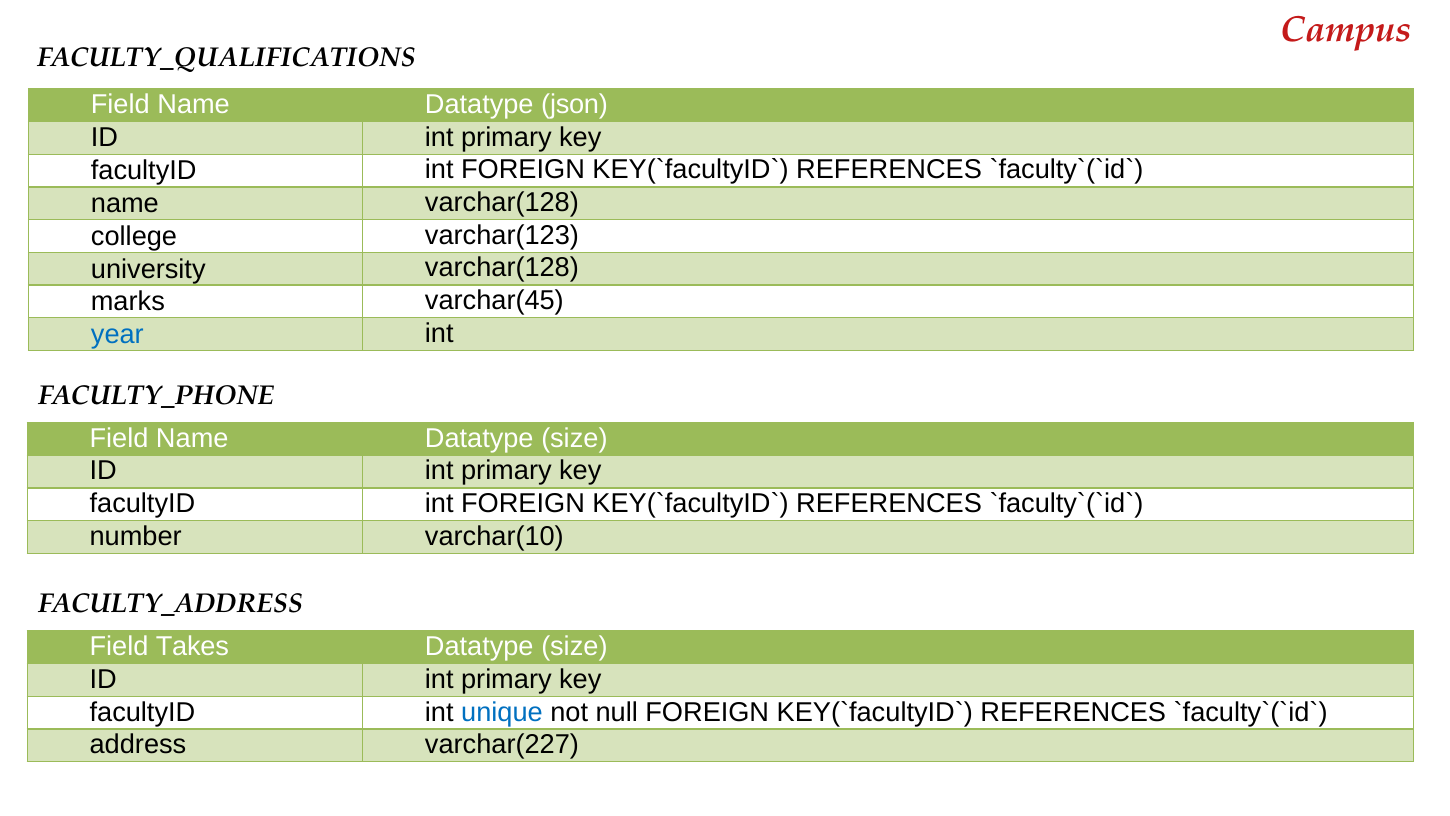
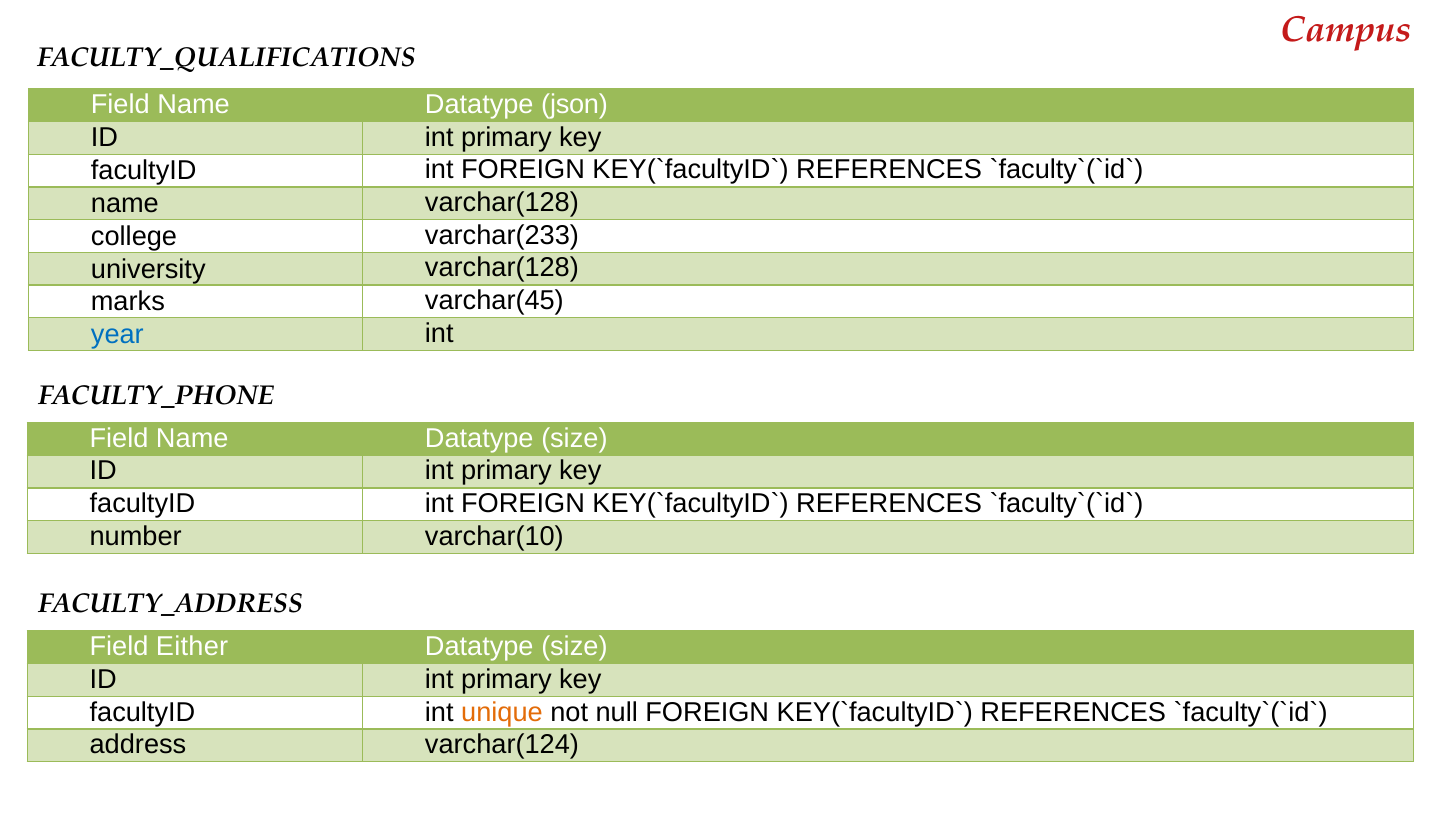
varchar(123: varchar(123 -> varchar(233 (502, 235)
Takes: Takes -> Either (192, 647)
unique colour: blue -> orange (502, 712)
varchar(227: varchar(227 -> varchar(124 (502, 745)
